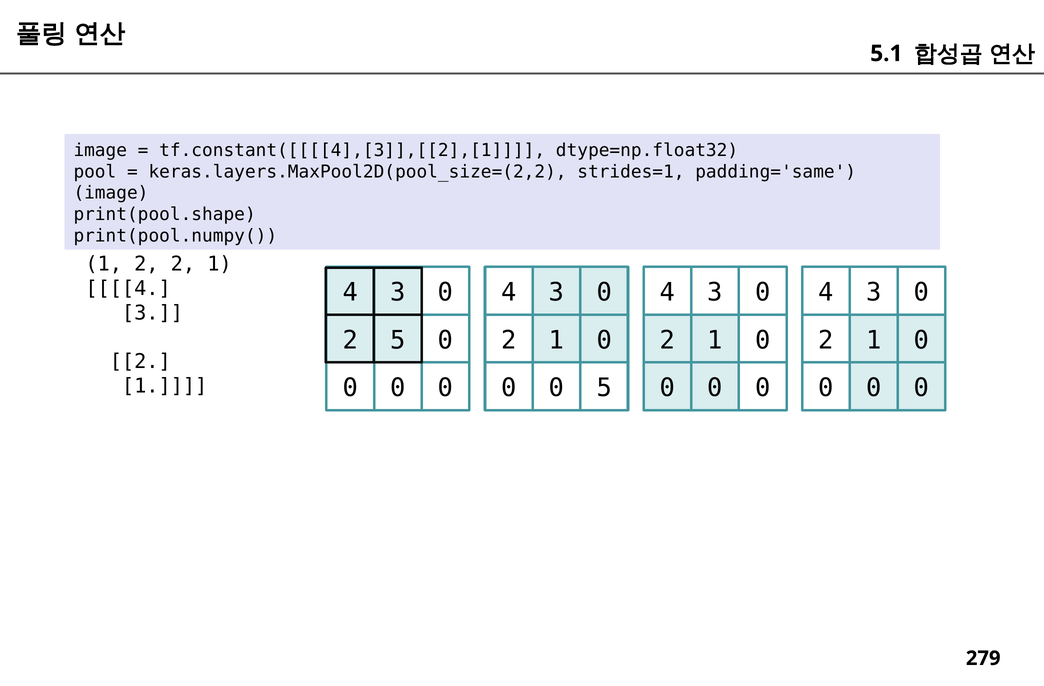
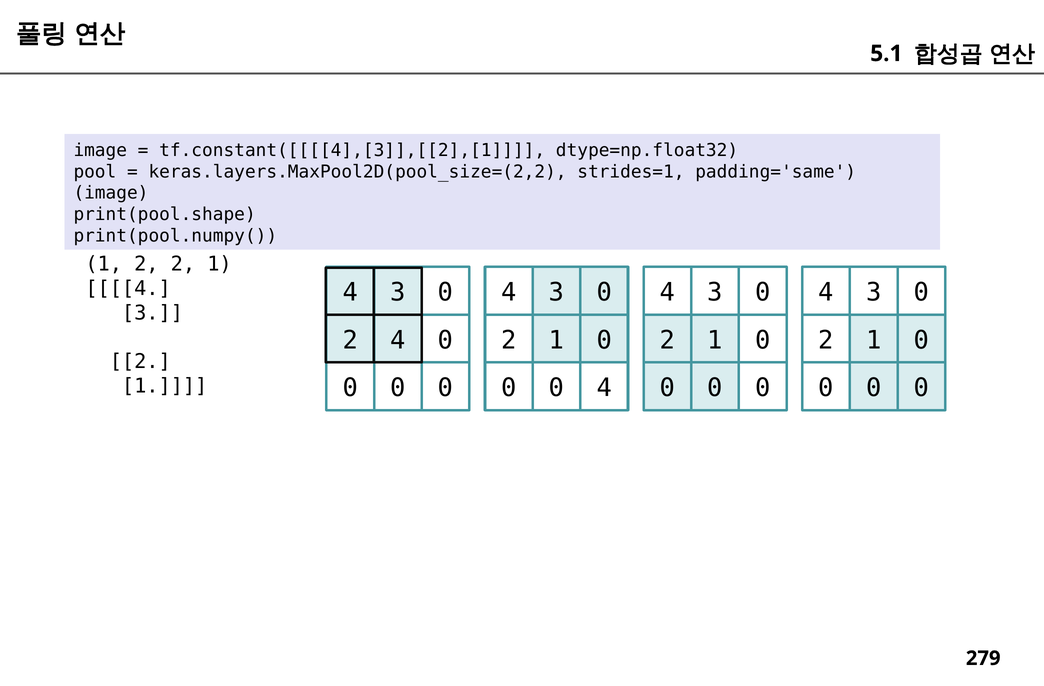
2 5: 5 -> 4 (398, 340)
5: 5 -> 4 (604, 388)
